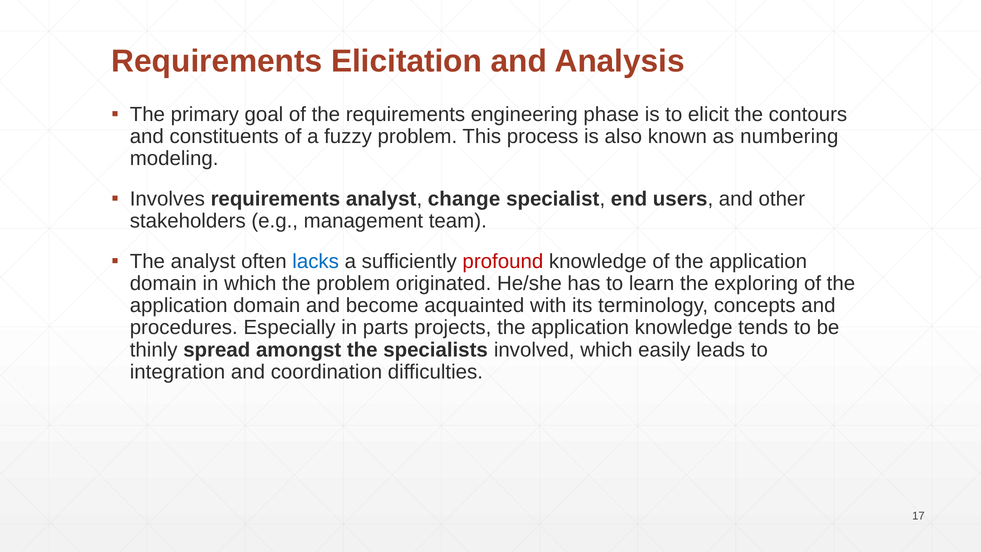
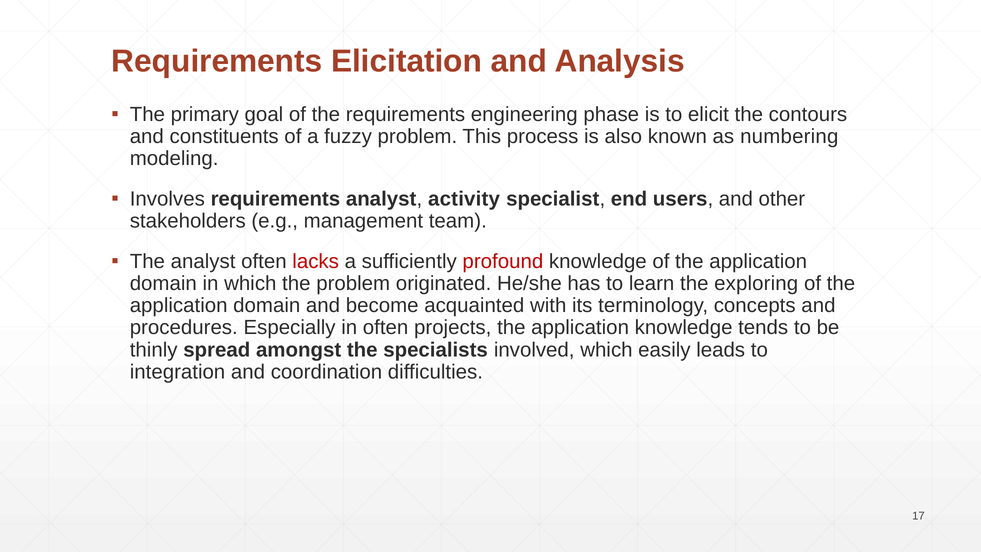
change: change -> activity (464, 199)
lacks colour: blue -> red (316, 261)
in parts: parts -> often (386, 328)
